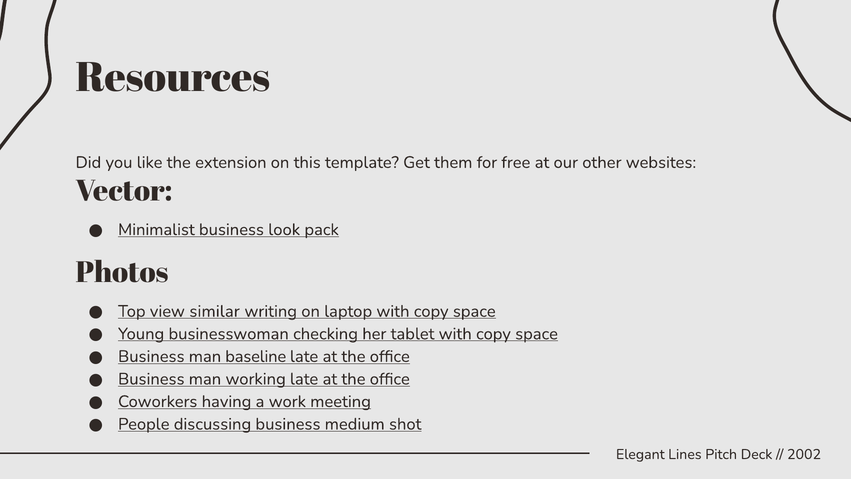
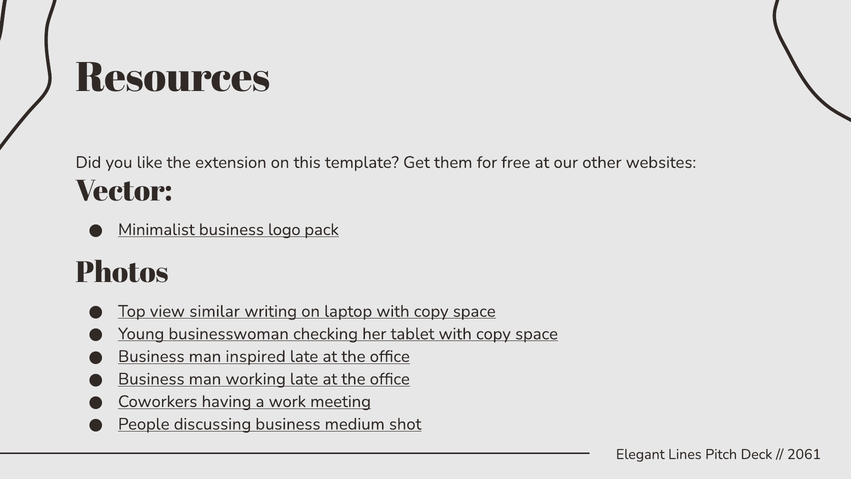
look: look -> logo (284, 229)
baseline: baseline -> inspired (256, 356)
2002: 2002 -> 2061 (804, 454)
